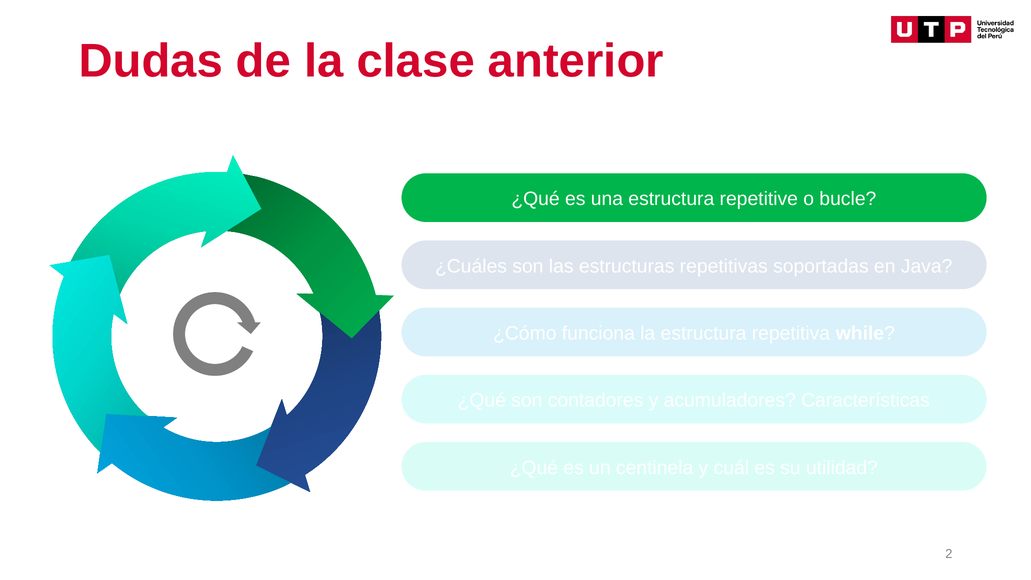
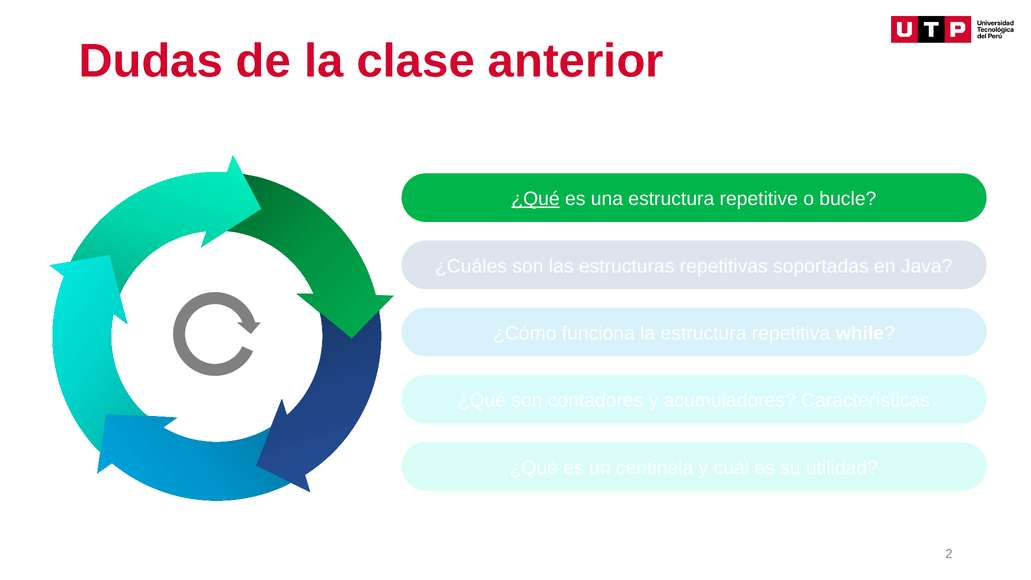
¿Qué underline: none -> present (536, 199)
